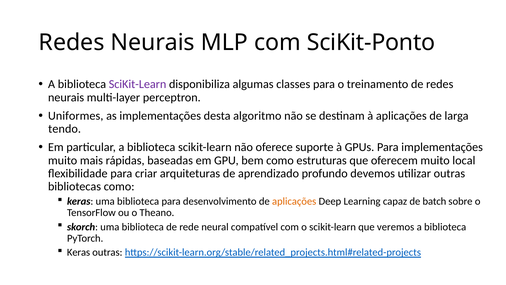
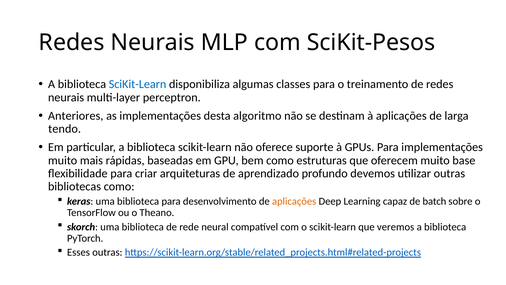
SciKit-Ponto: SciKit-Ponto -> SciKit-Pesos (371, 43)
SciKit-Learn colour: purple -> blue (138, 84)
Uniformes: Uniformes -> Anteriores (76, 116)
local: local -> base (464, 160)
Keras: Keras -> Esses (78, 252)
